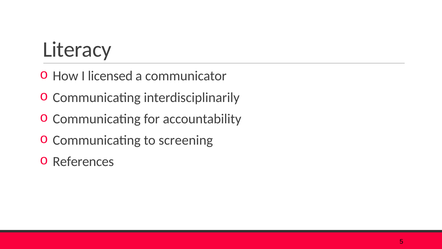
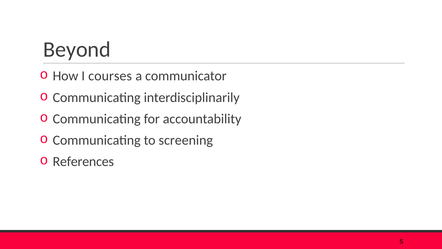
Literacy: Literacy -> Beyond (77, 50)
licensed: licensed -> courses (110, 76)
